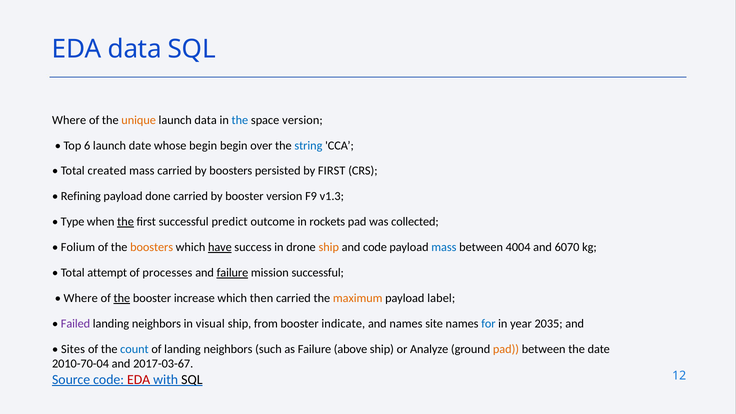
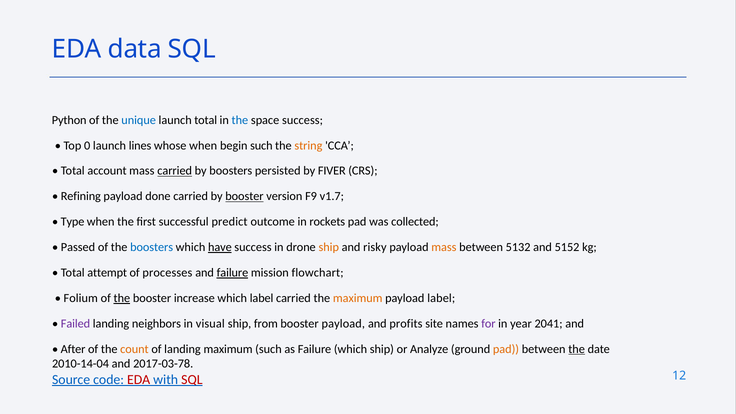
Where: Where -> Python (69, 120)
unique colour: orange -> blue (139, 120)
launch data: data -> total (206, 120)
space version: version -> success (303, 120)
6: 6 -> 0 (87, 145)
launch date: date -> lines (140, 145)
whose begin: begin -> when (203, 145)
begin over: over -> such (261, 145)
string colour: blue -> orange (308, 145)
created: created -> account (107, 171)
carried underline: none -> present (175, 171)
by FIRST: FIRST -> FIVER (332, 171)
booster underline: none -> present (244, 196)
v1.3: v1.3 -> v1.7 (332, 196)
the underline: present -> none (126, 222)
Folium: Folium -> Passed (78, 247)
boosters colour: orange -> blue (152, 247)
and code: code -> risky (375, 247)
mass colour: blue -> orange (444, 247)
4004: 4004 -> 5132 (518, 247)
6070: 6070 -> 5152 (567, 247)
mission successful: successful -> flowchart (318, 273)
Where: Where -> Folium (81, 298)
which then: then -> label (262, 298)
booster indicate: indicate -> payload (343, 324)
and names: names -> profits (406, 324)
for colour: blue -> purple (488, 324)
2035: 2035 -> 2041 (549, 324)
Sites: Sites -> After (73, 349)
count colour: blue -> orange (134, 349)
of landing neighbors: neighbors -> maximum (228, 349)
Failure above: above -> which (351, 349)
the underline: none -> present (577, 349)
2010-70-04: 2010-70-04 -> 2010-14-04 (80, 364)
2017-03-67: 2017-03-67 -> 2017-03-78 (163, 364)
SQL colour: black -> red (192, 380)
